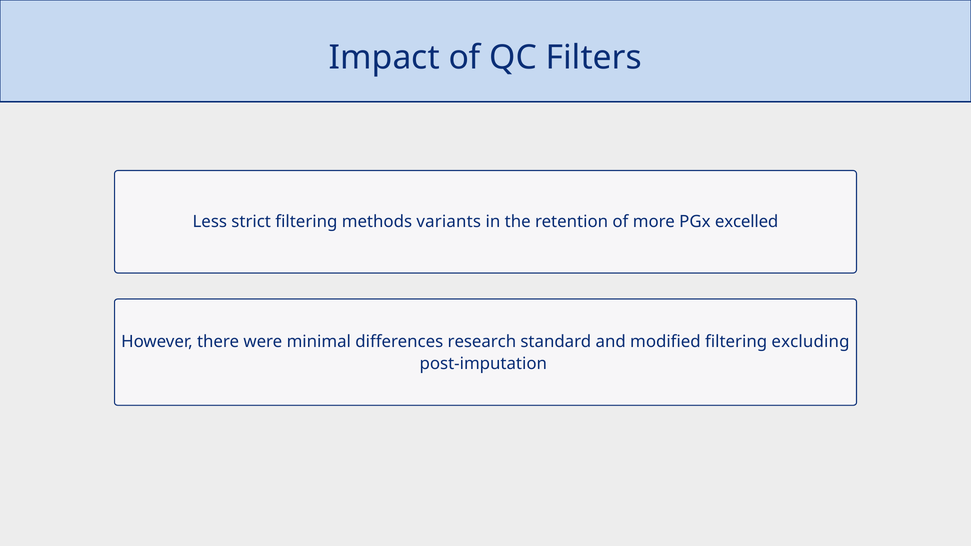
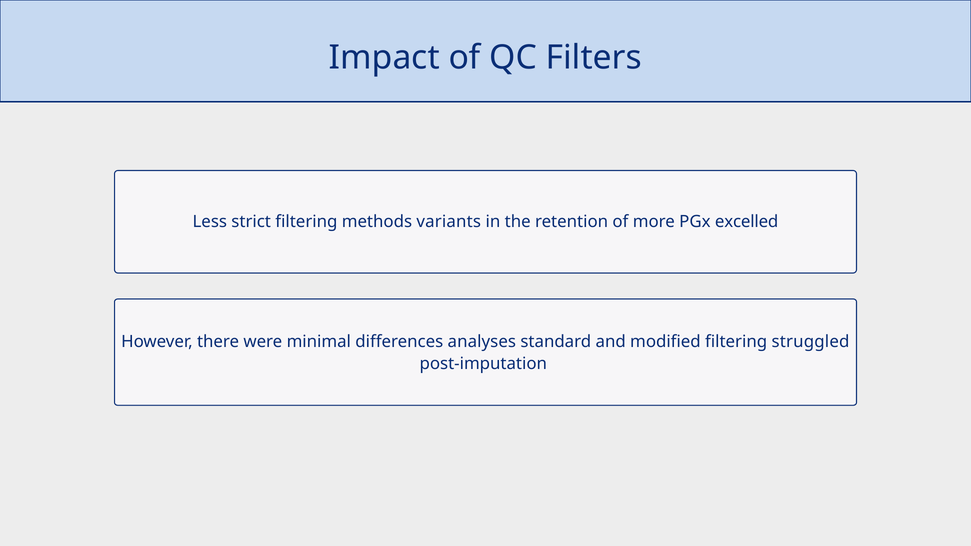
research: research -> analyses (482, 342)
excluding: excluding -> struggled (811, 342)
